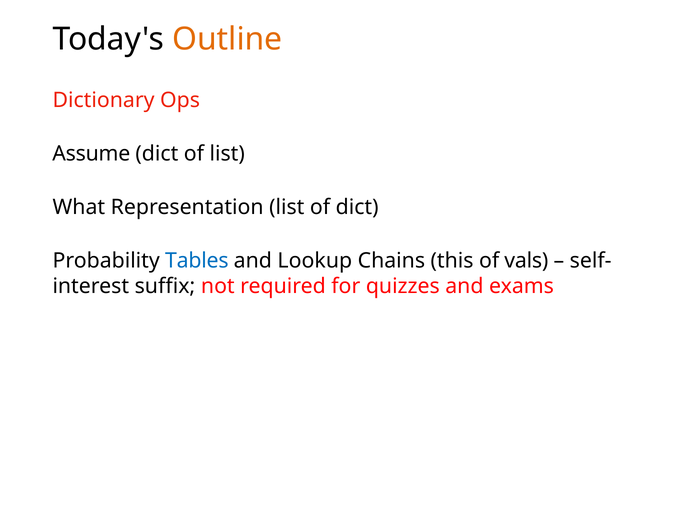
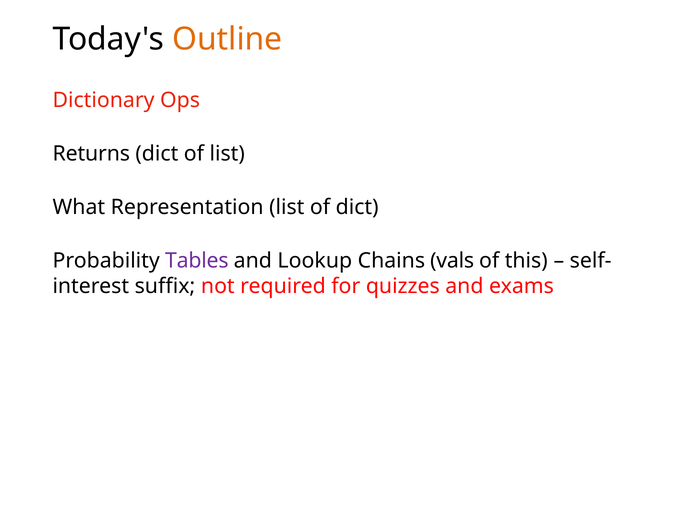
Assume: Assume -> Returns (91, 154)
Tables colour: blue -> purple (197, 261)
this: this -> vals (452, 261)
vals: vals -> this (526, 261)
